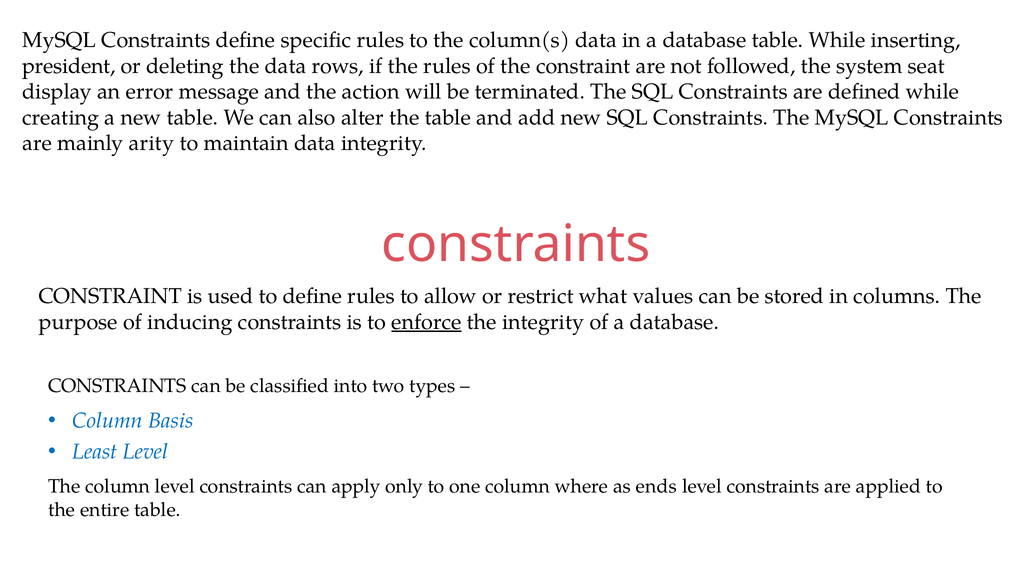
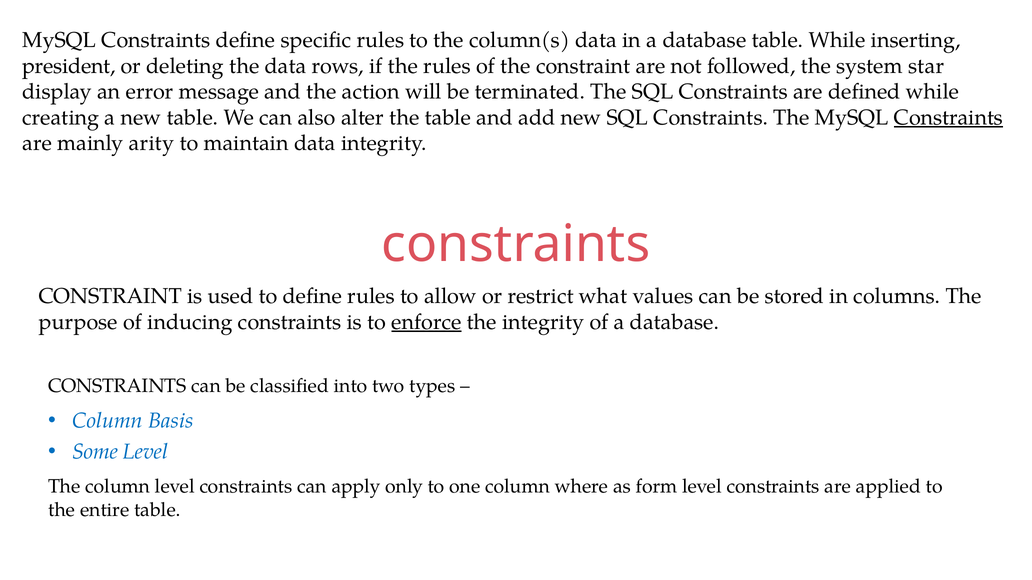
seat: seat -> star (926, 66)
Constraints underline: none -> present (948, 118)
Least: Least -> Some (95, 452)
ends: ends -> form (657, 487)
